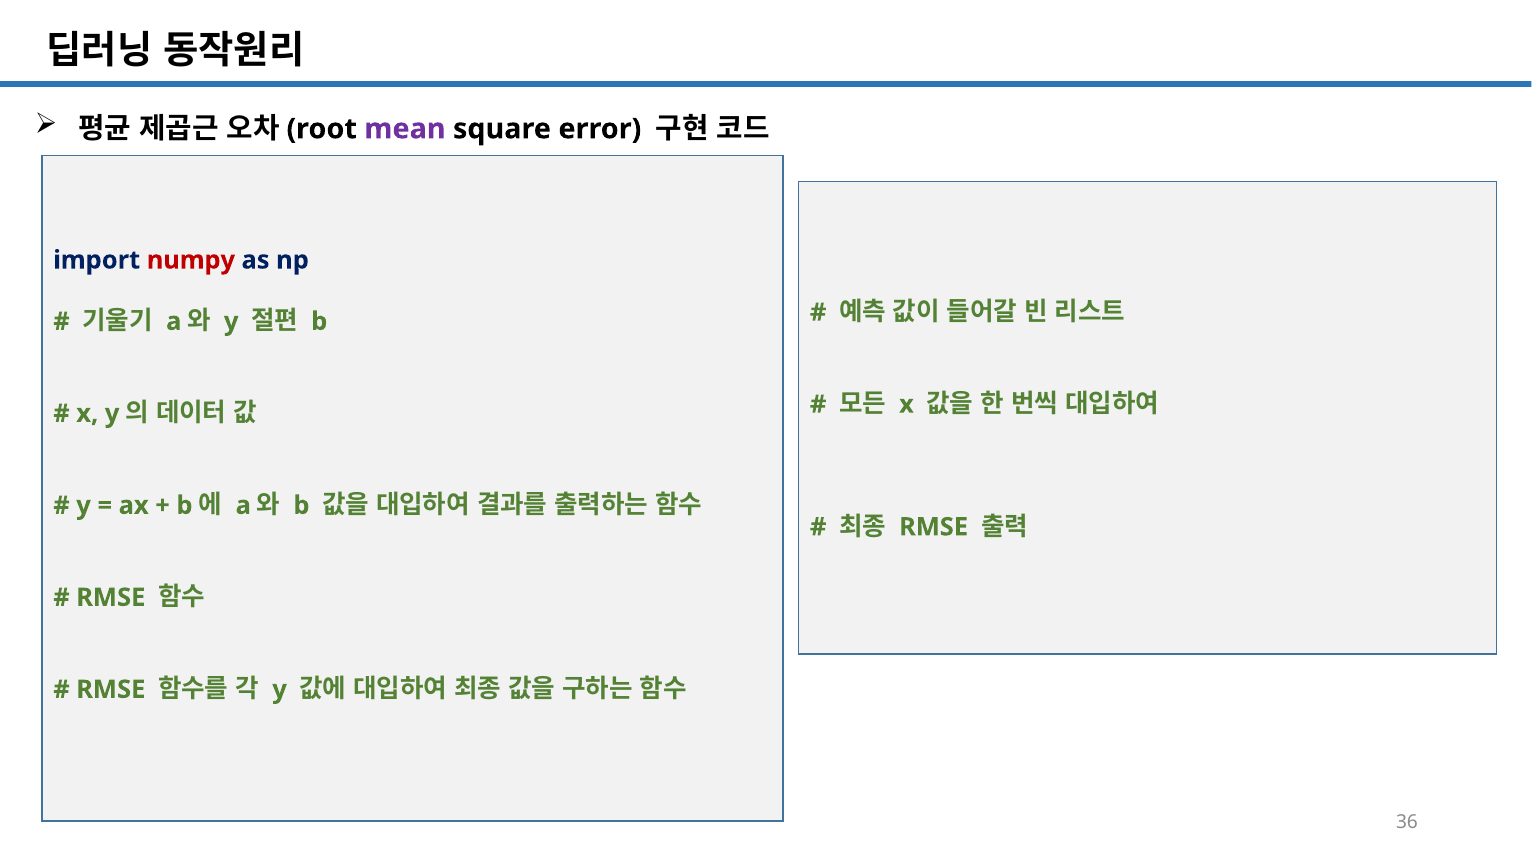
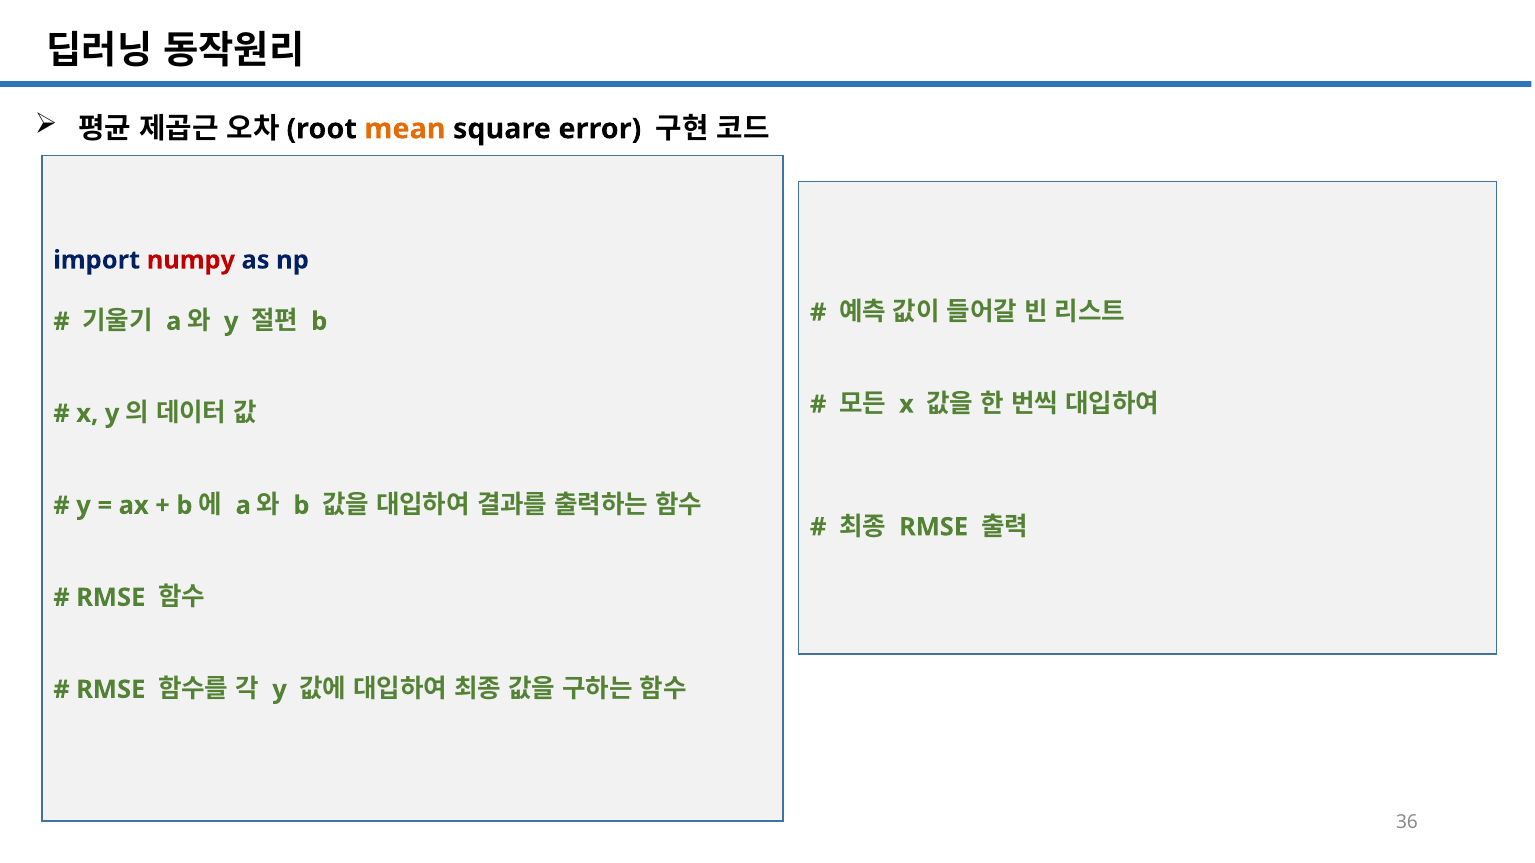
mean colour: purple -> orange (405, 129)
